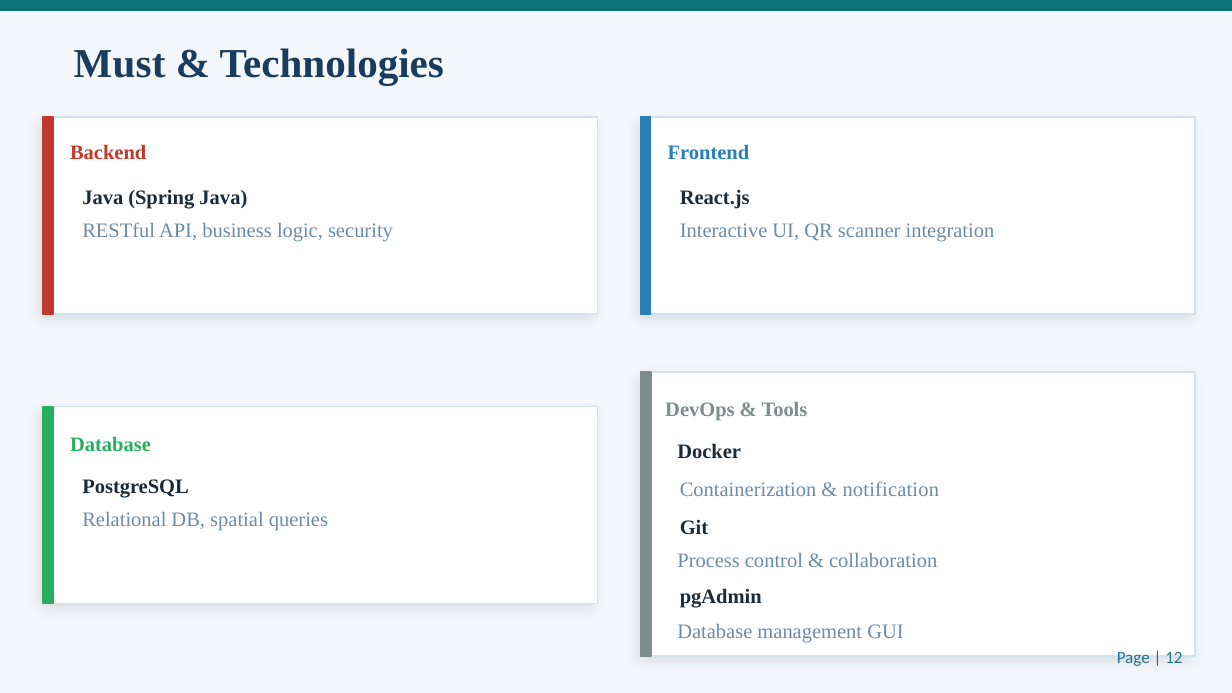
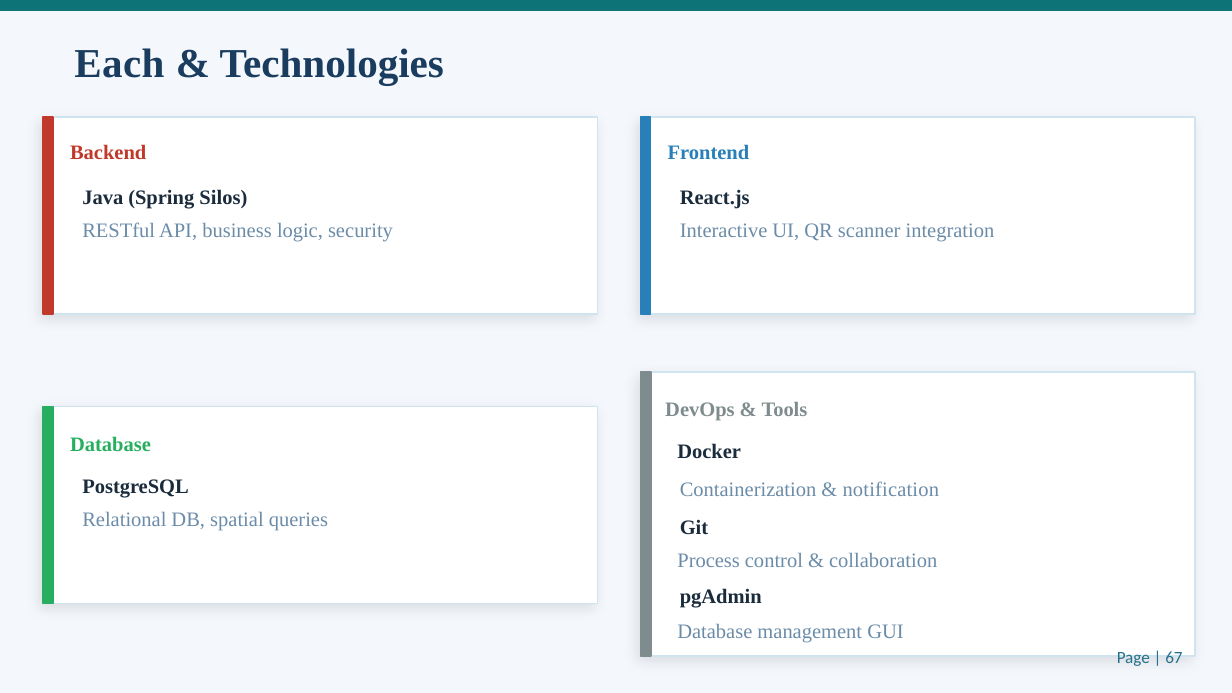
Must: Must -> Each (119, 64)
Spring Java: Java -> Silos (223, 197)
12: 12 -> 67 (1174, 658)
